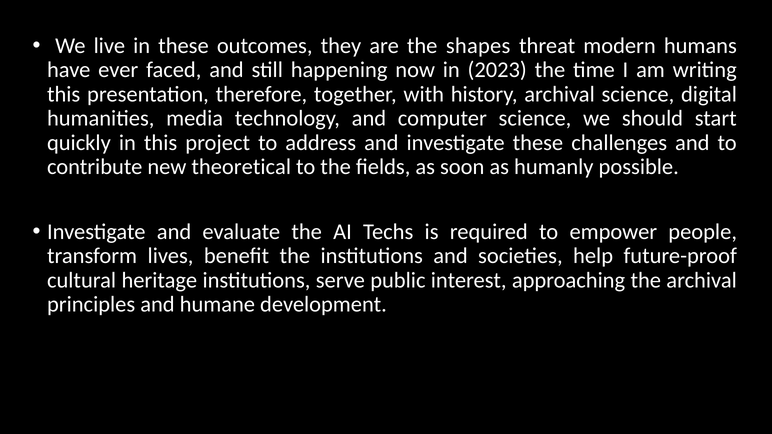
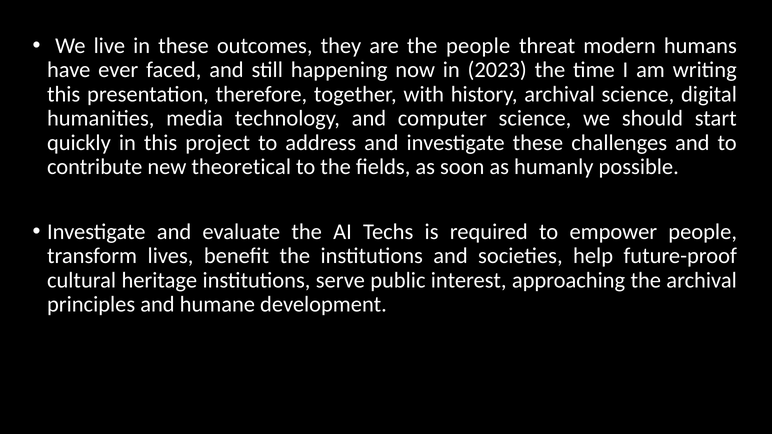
the shapes: shapes -> people (478, 46)
